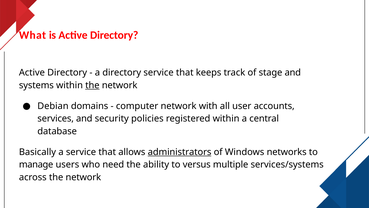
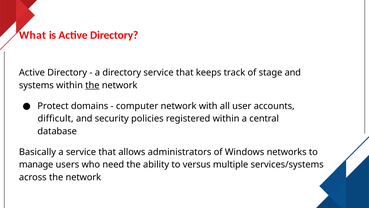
Debian: Debian -> Protect (53, 106)
services: services -> difficult (56, 118)
administrators underline: present -> none (180, 152)
